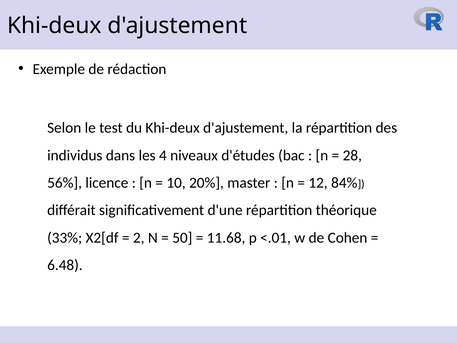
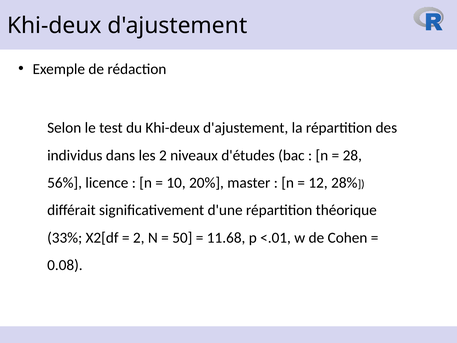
les 4: 4 -> 2 (163, 155)
84%: 84% -> 28% (344, 183)
6.48: 6.48 -> 0.08 (65, 265)
